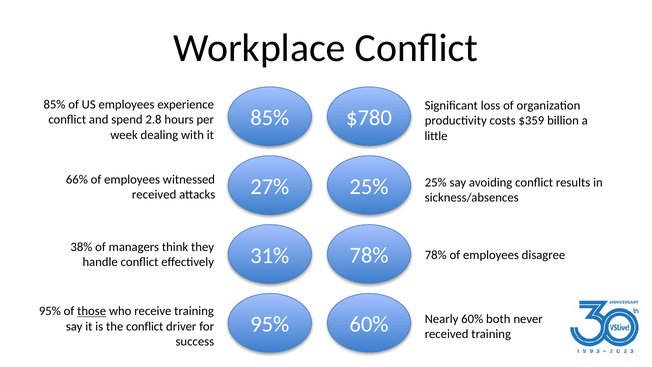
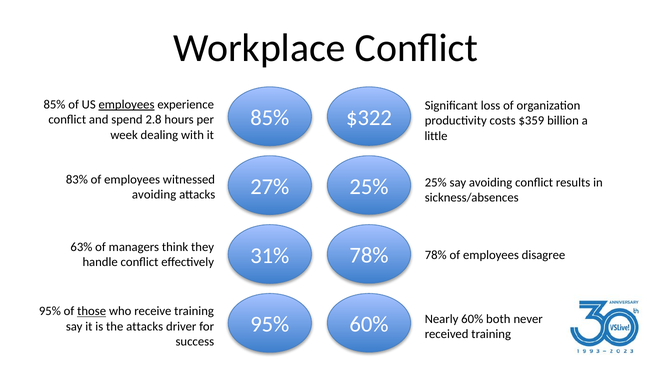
employees underline: none -> present (127, 104)
$780: $780 -> $322 (369, 118)
66%: 66% -> 83% (77, 179)
received: received -> avoiding (154, 195)
38%: 38% -> 63% (81, 247)
the conflict: conflict -> attacks (145, 326)
